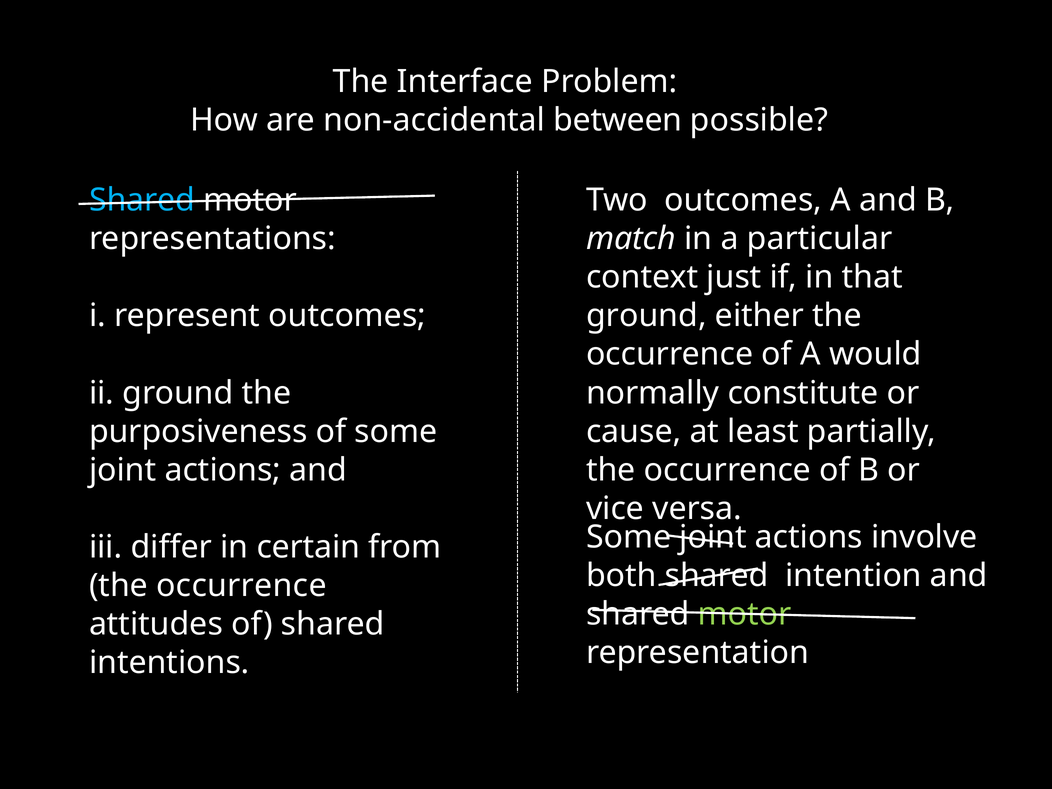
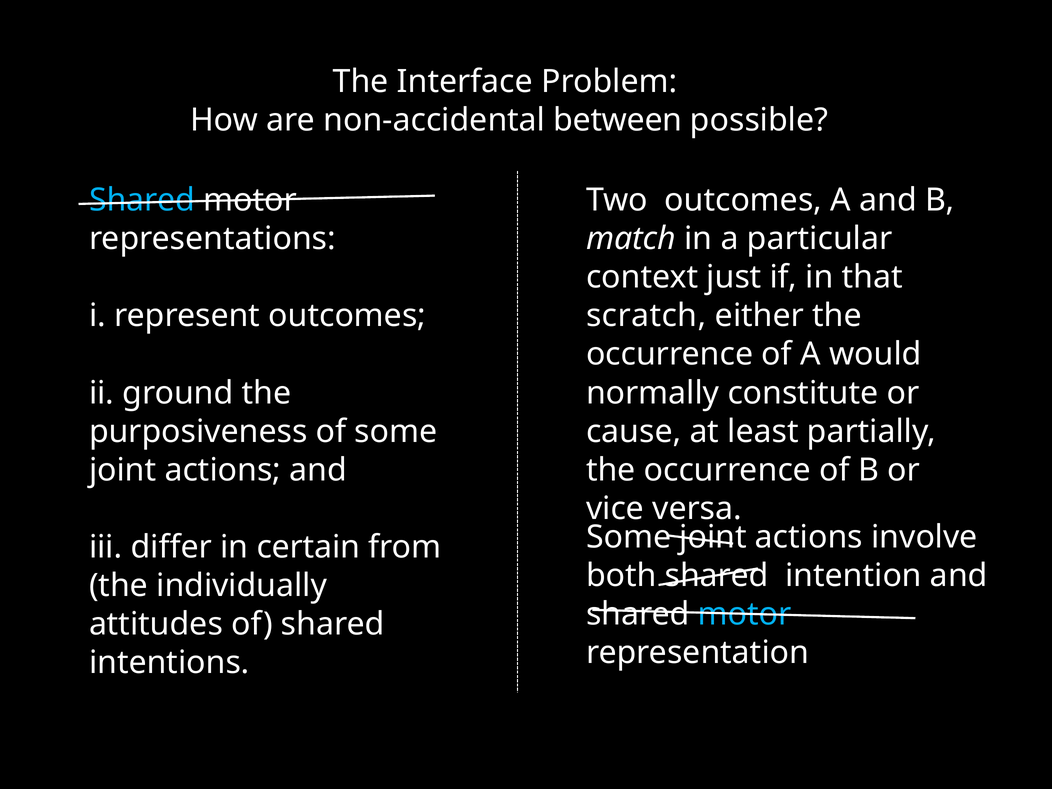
ground: ground -> scratch (646, 316)
occurrence: occurrence -> individually (242, 586)
motor colour: light green -> light blue (745, 614)
